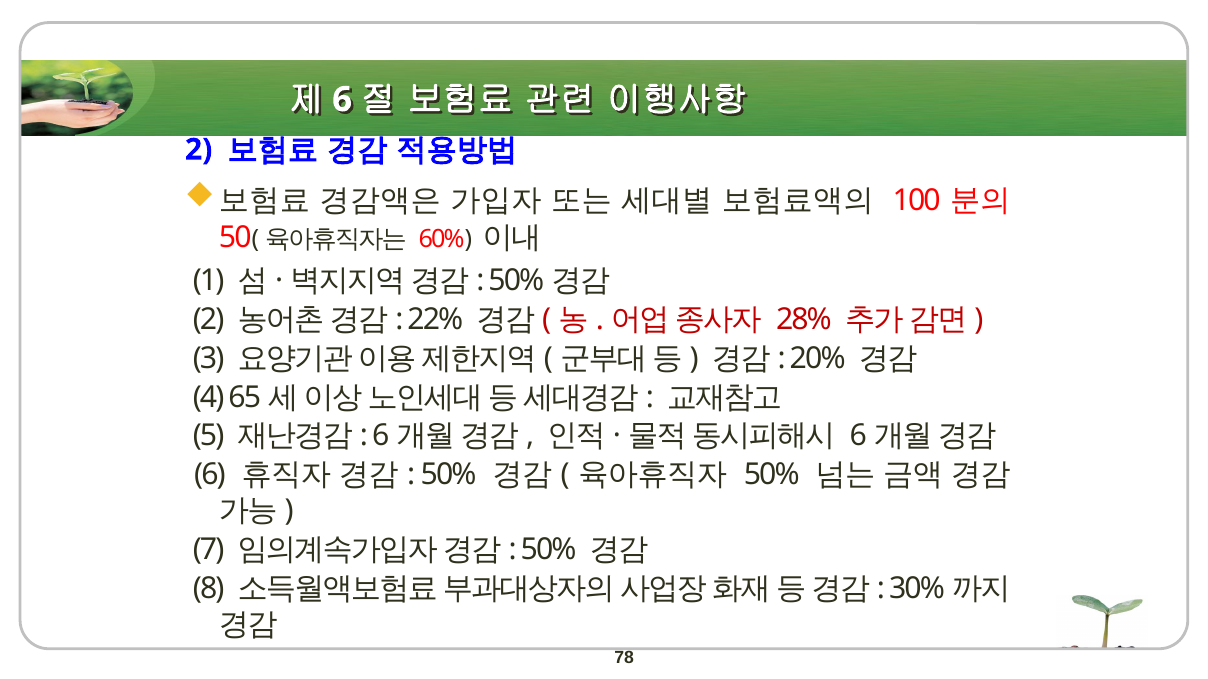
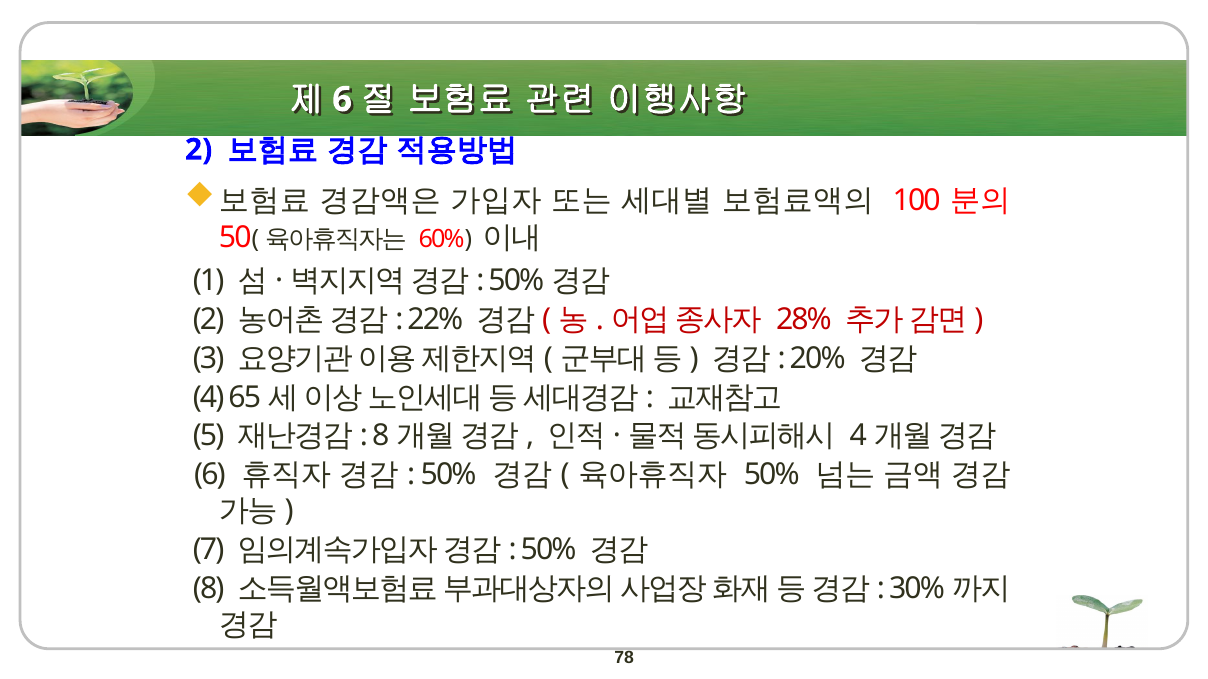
6: 6 -> 8 (381, 436)
6: 6 -> 4 (858, 436)
